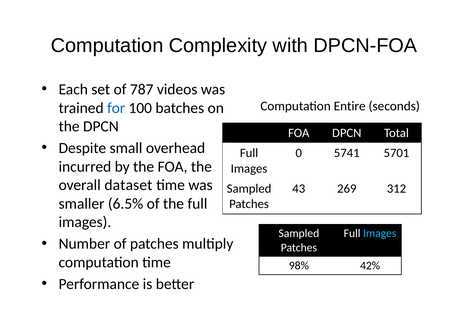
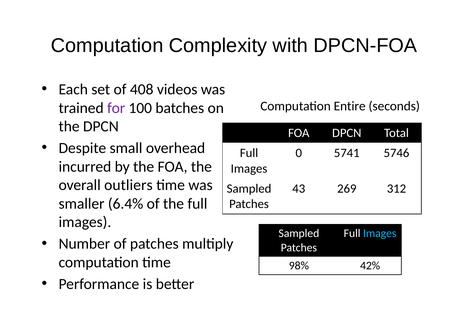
787: 787 -> 408 (142, 89)
for colour: blue -> purple (116, 108)
5701: 5701 -> 5746 (396, 153)
dataset: dataset -> outliers (128, 185)
6.5%: 6.5% -> 6.4% (126, 204)
